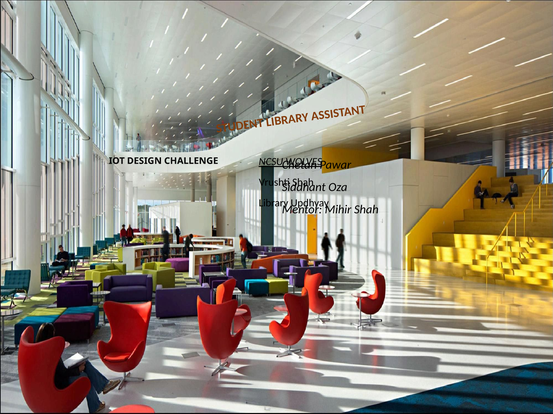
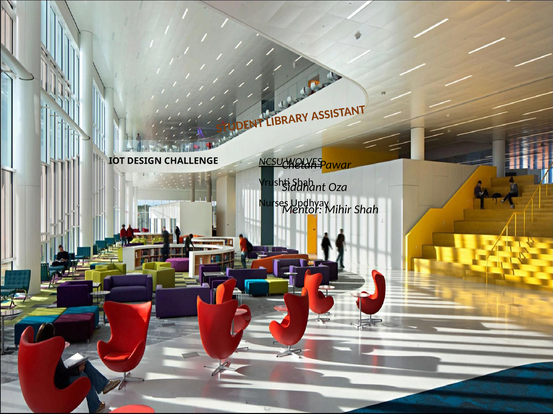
Library: Library -> Nurses (274, 203)
